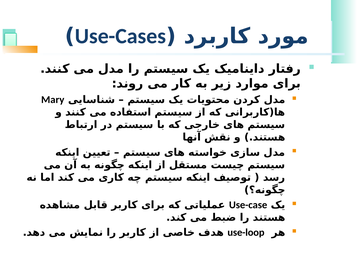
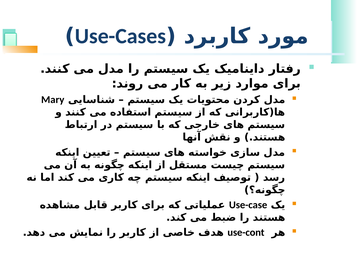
use-loop: use-loop -> use-cont (246, 232)
